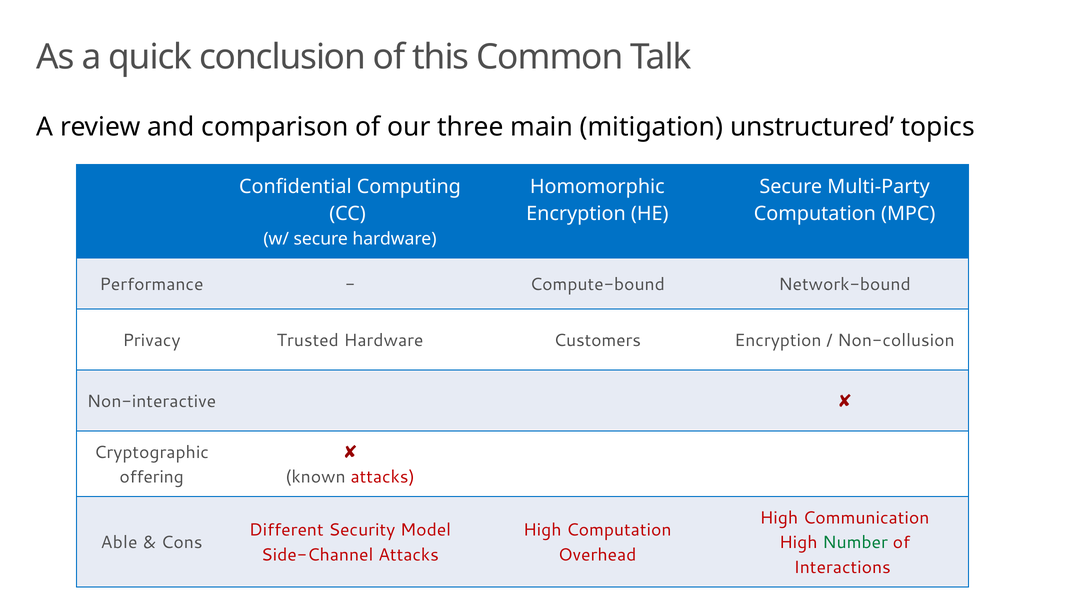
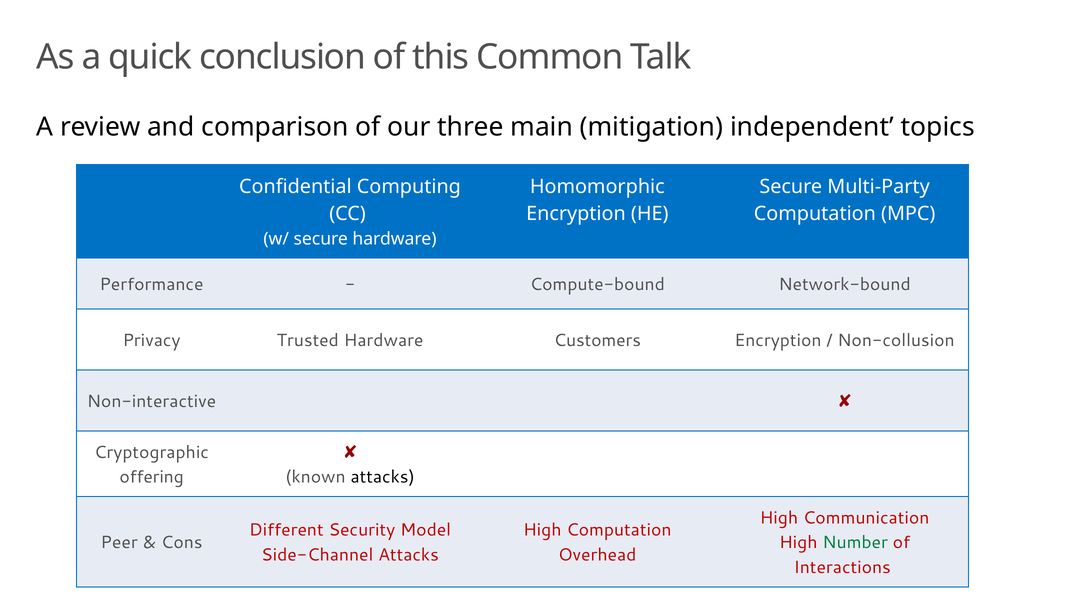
unstructured: unstructured -> independent (812, 127)
attacks colour: red -> black (383, 477)
Able: Able -> Peer (119, 543)
